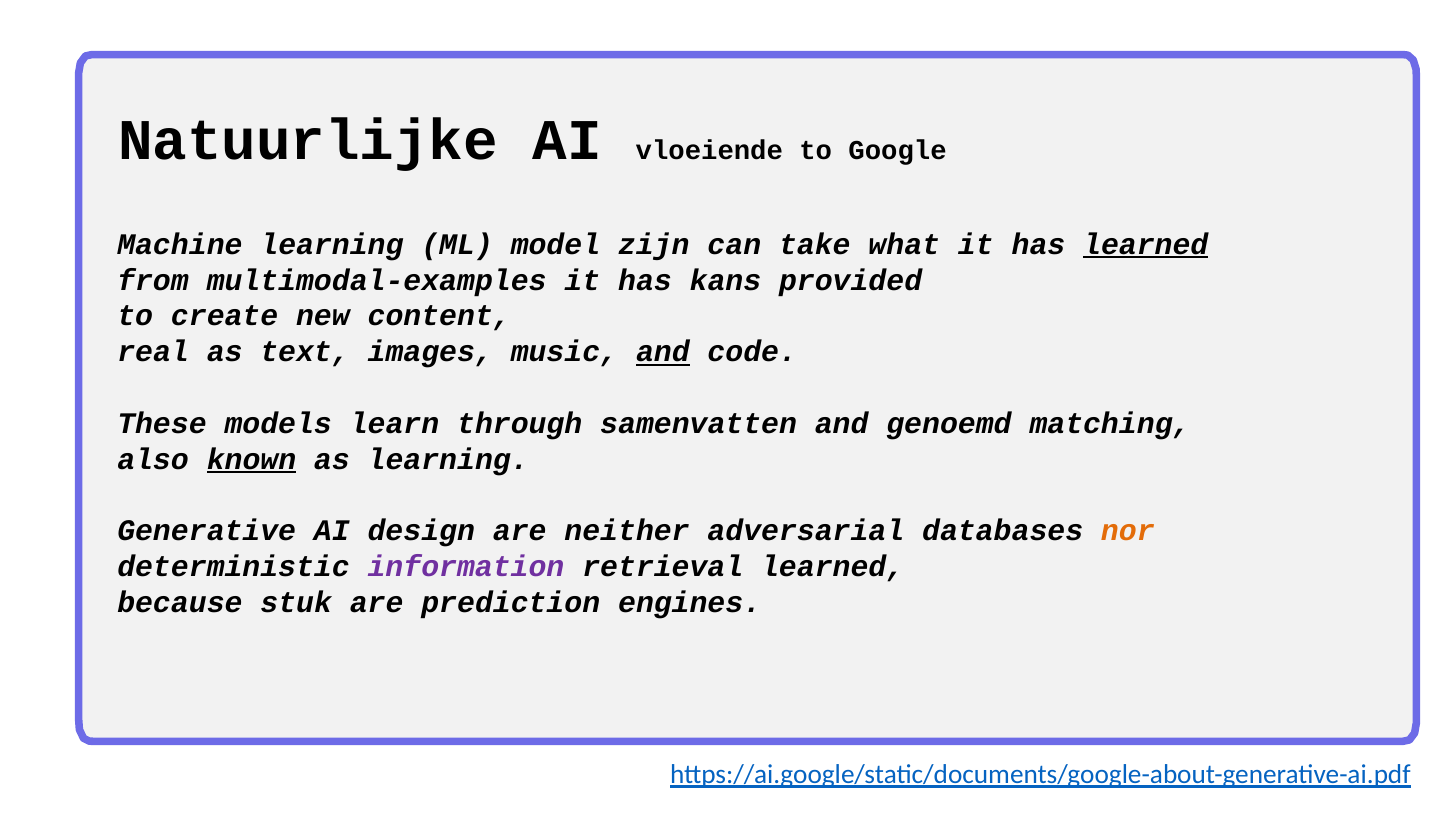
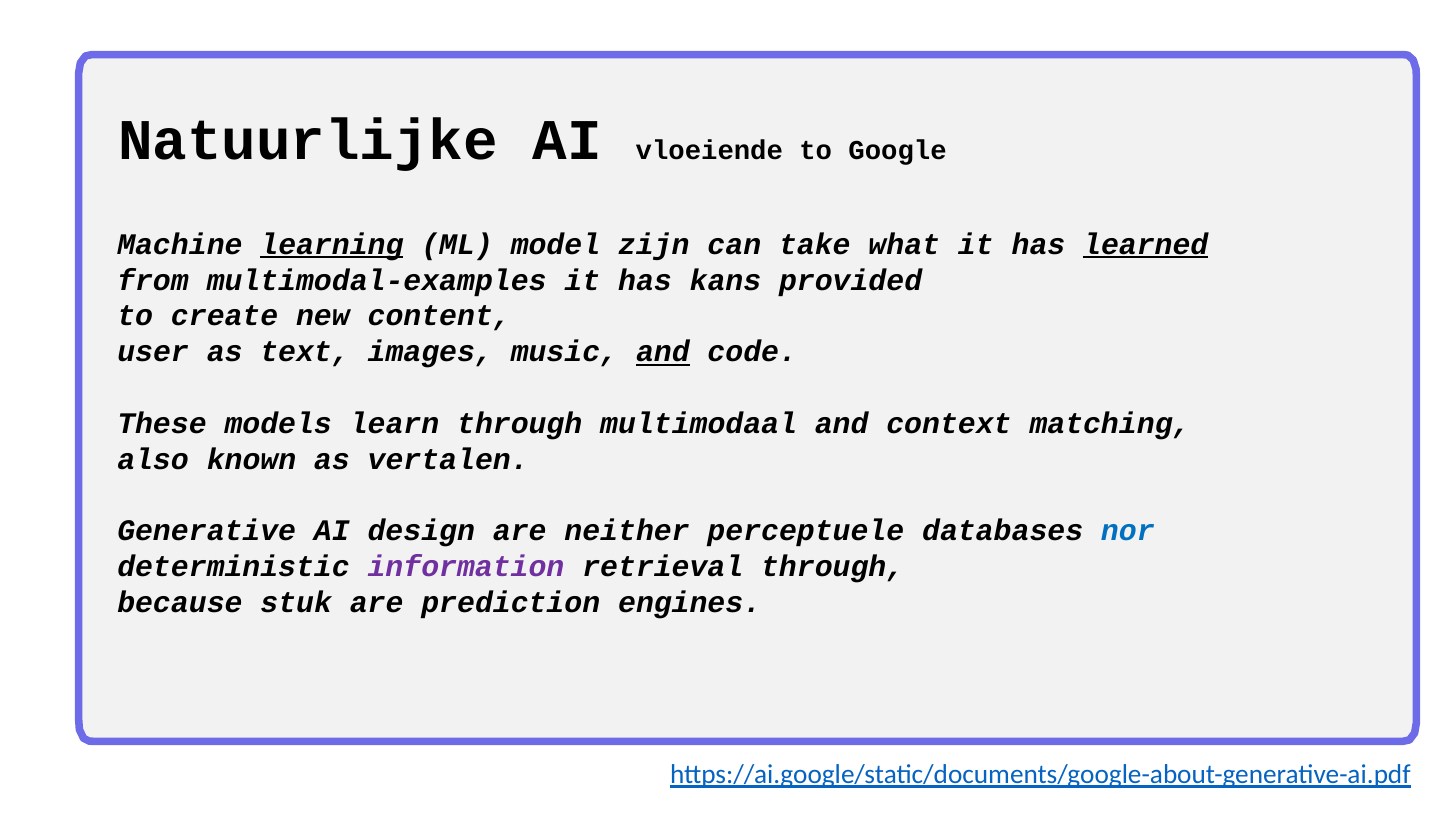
learning underline: none -> present (332, 245)
real: real -> user (153, 352)
samenvatten: samenvatten -> multimodaal (699, 424)
genoemd: genoemd -> context (949, 424)
known underline: present -> none (251, 460)
as learning: learning -> vertalen (448, 460)
adversarial: adversarial -> perceptuele (806, 531)
nor colour: orange -> blue (1128, 531)
retrieval learned: learned -> through (833, 567)
